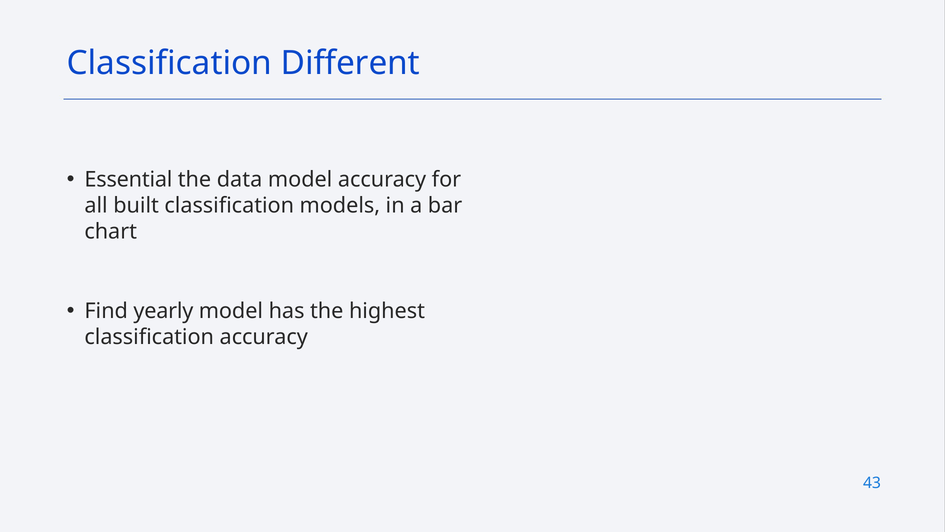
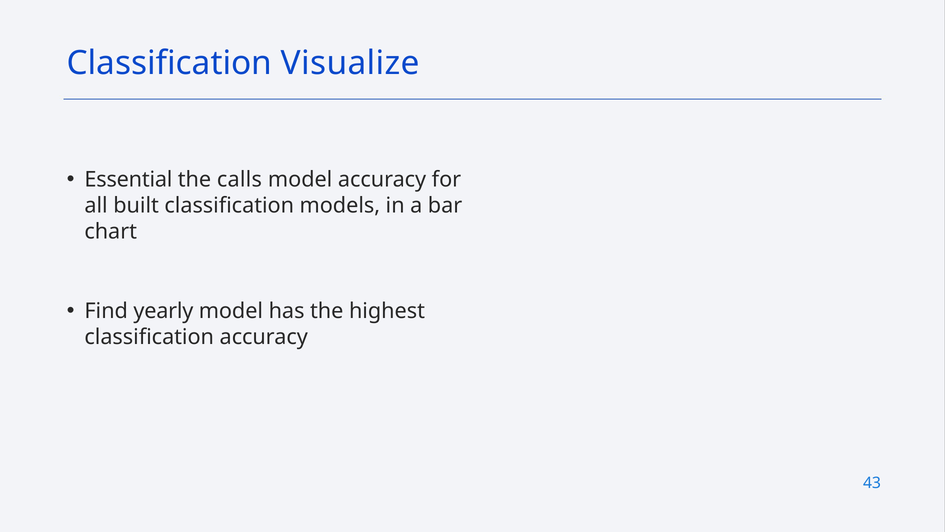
Different: Different -> Visualize (350, 63)
data: data -> calls (239, 179)
